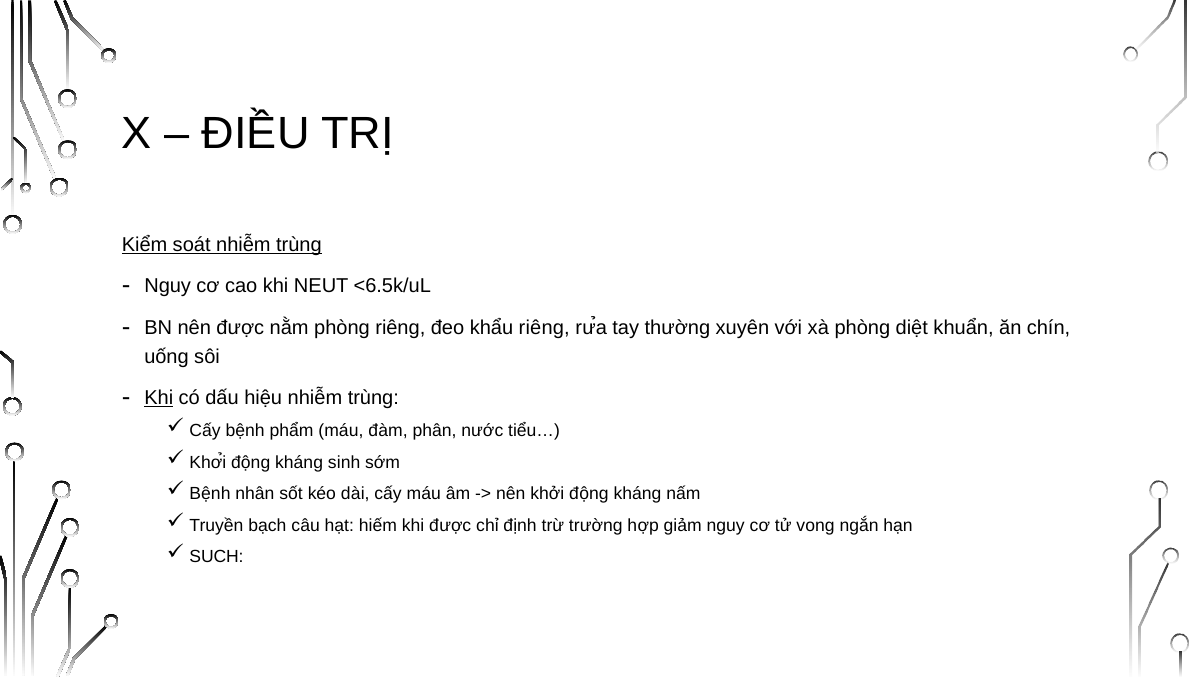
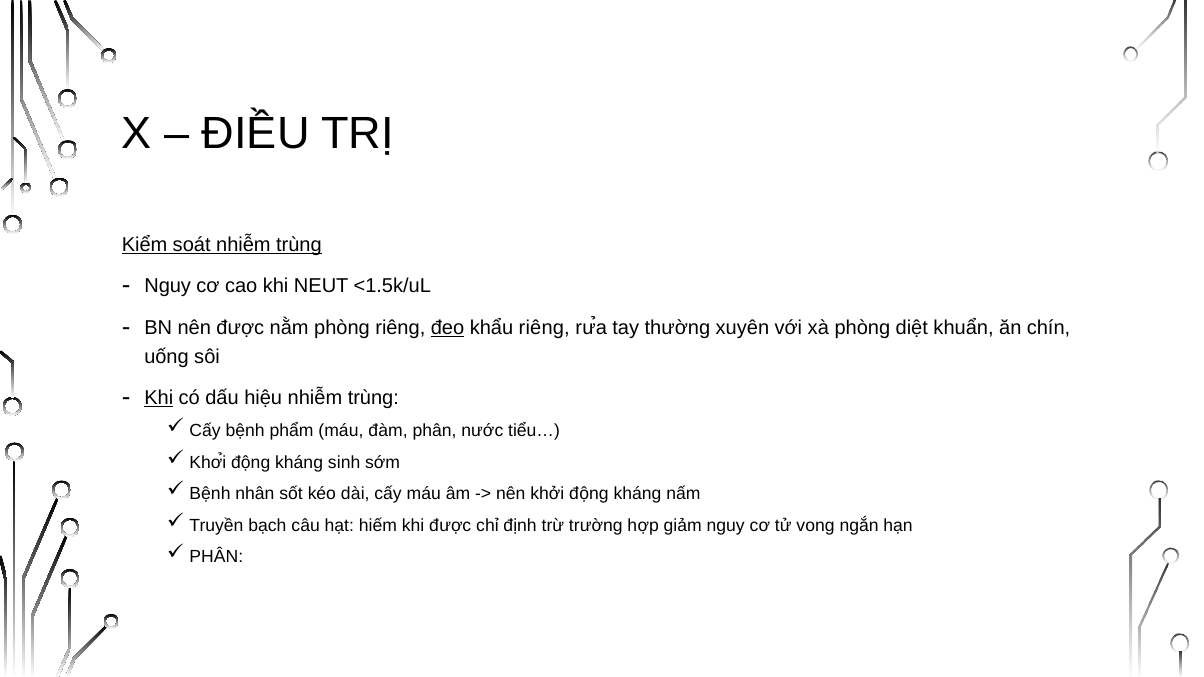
<6.5k/uL: <6.5k/uL -> <1.5k/uL (392, 286)
đeo underline: none -> present (448, 328)
SUCH: SUCH -> PHÂN (216, 557)
